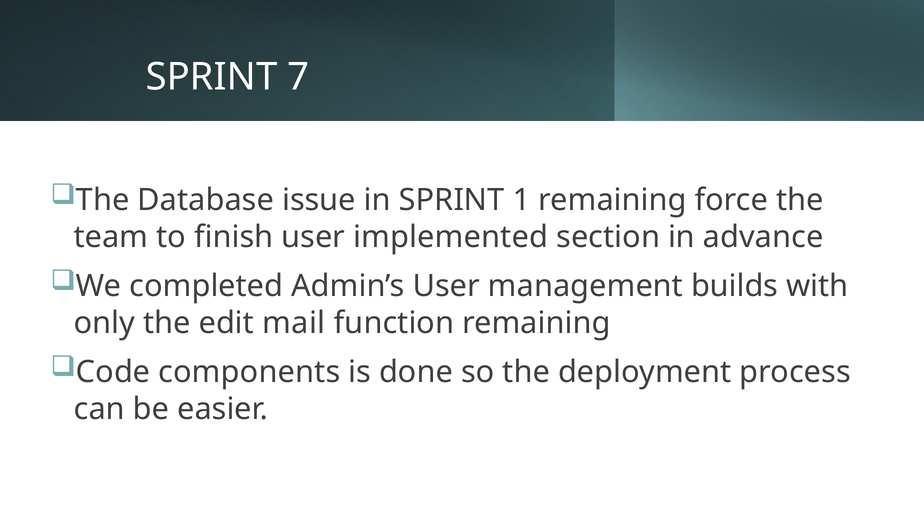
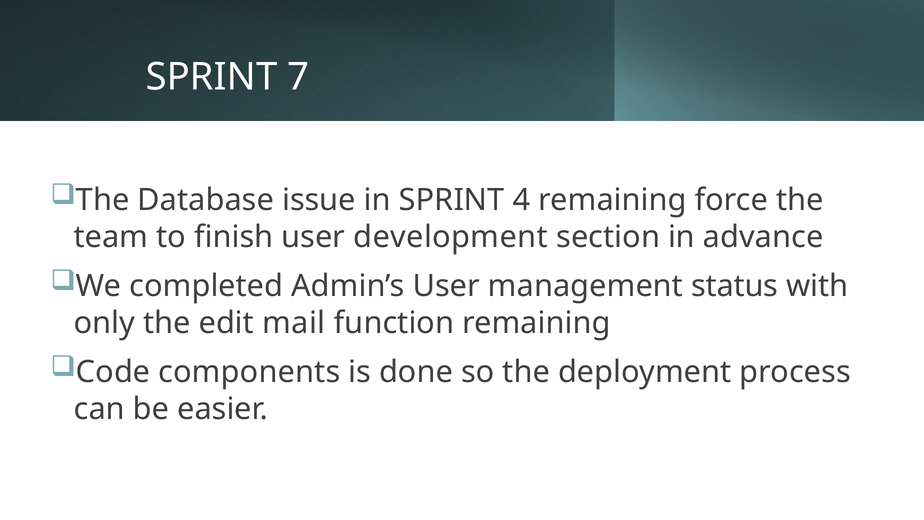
1: 1 -> 4 (521, 200)
implemented: implemented -> development (451, 237)
builds: builds -> status (735, 286)
